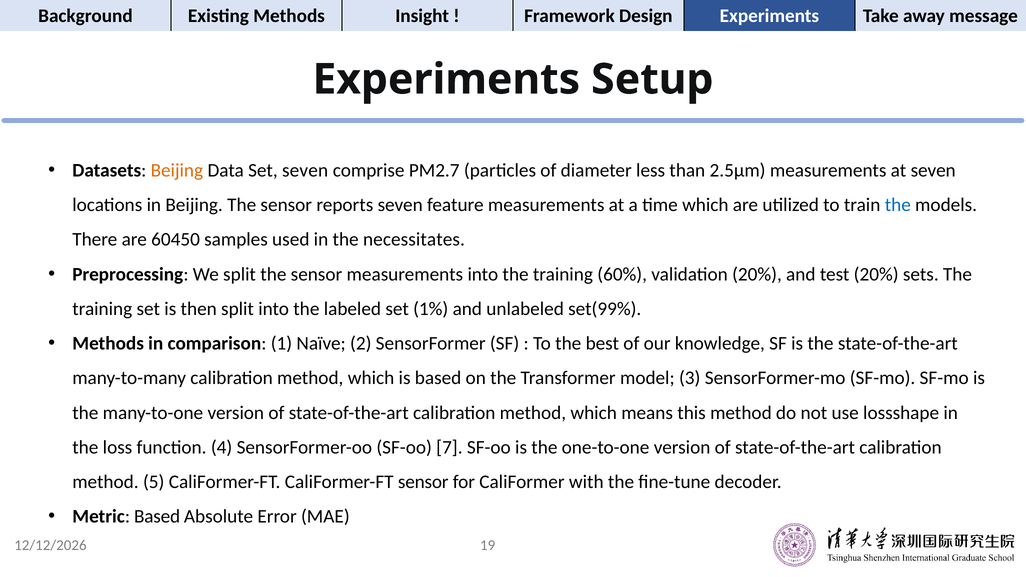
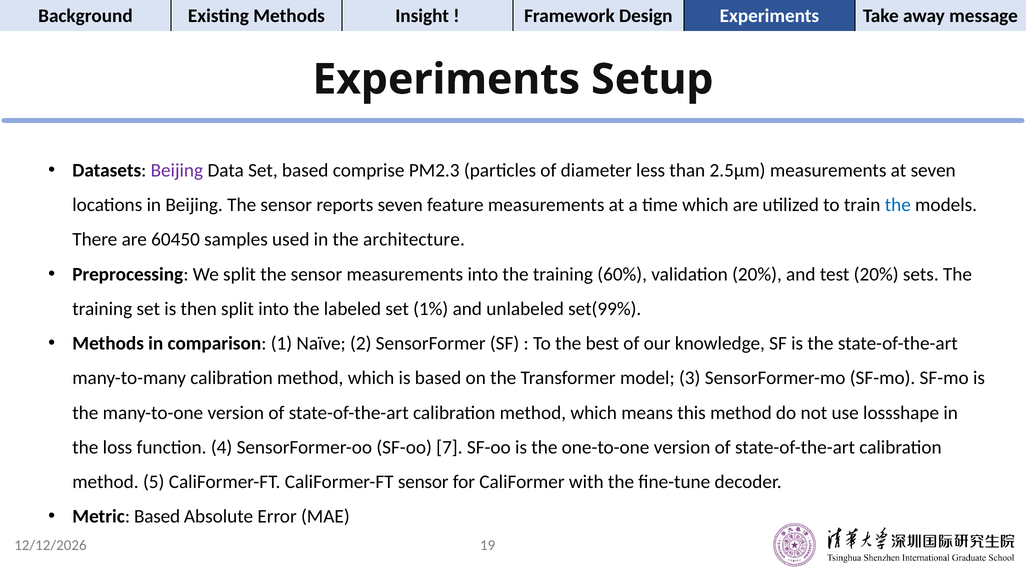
Beijing colour: orange -> purple (177, 170)
Set seven: seven -> based (305, 170)
PM2.7: PM2.7 -> PM2.3 (434, 170)
necessitates: necessitates -> architecture (414, 240)
